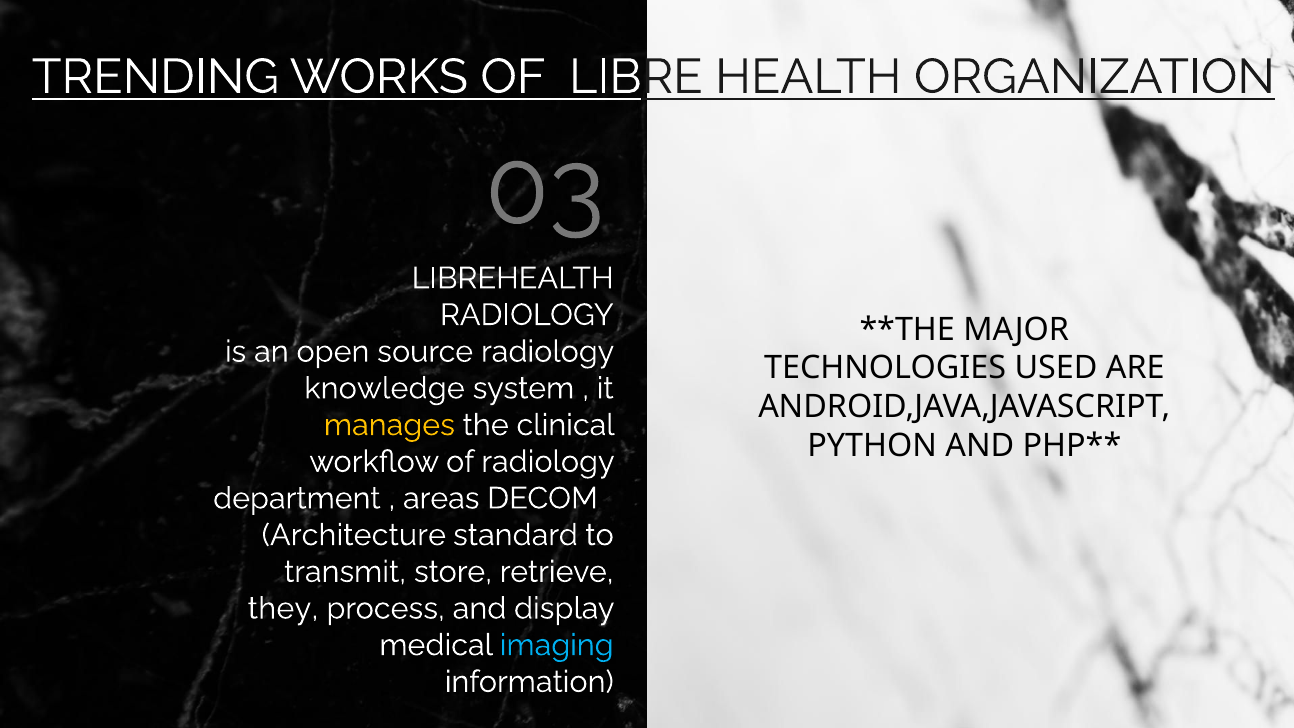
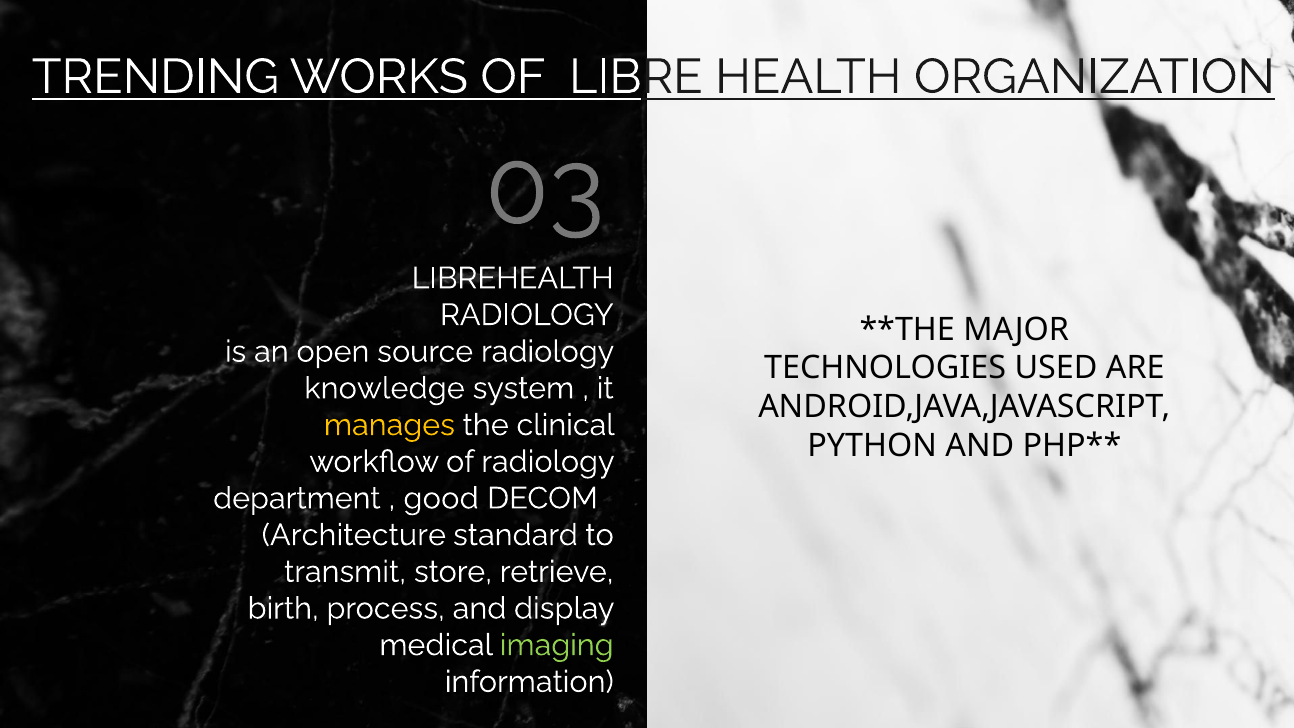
areas: areas -> good (441, 498)
they: they -> birth (283, 608)
imaging colour: light blue -> light green (557, 645)
